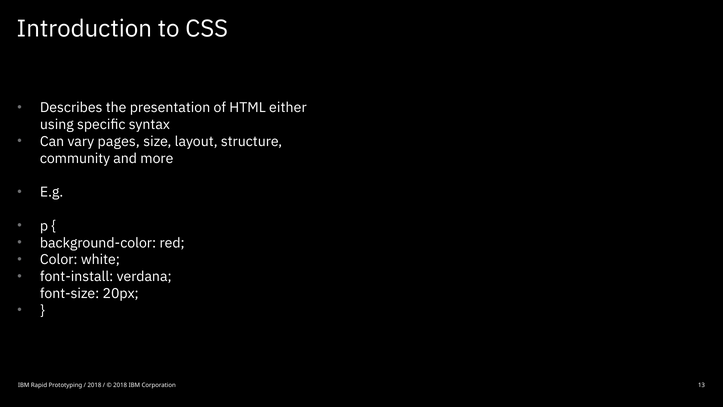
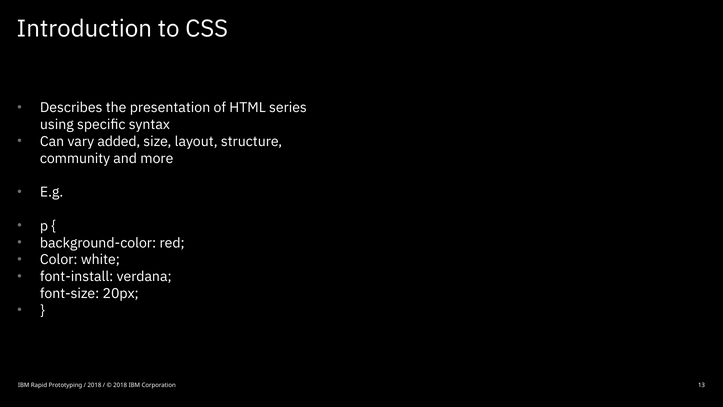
either: either -> series (288, 108)
pages: pages -> added (119, 141)
